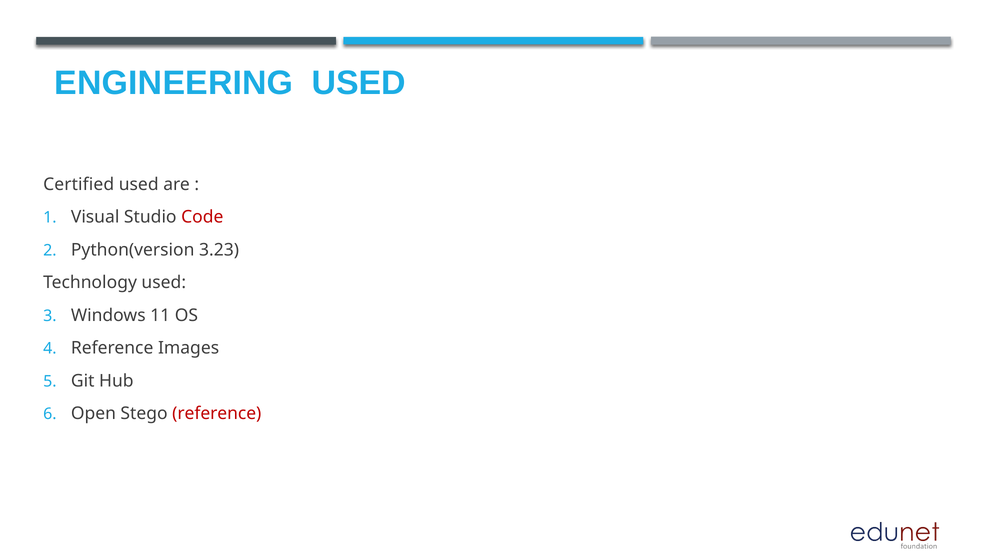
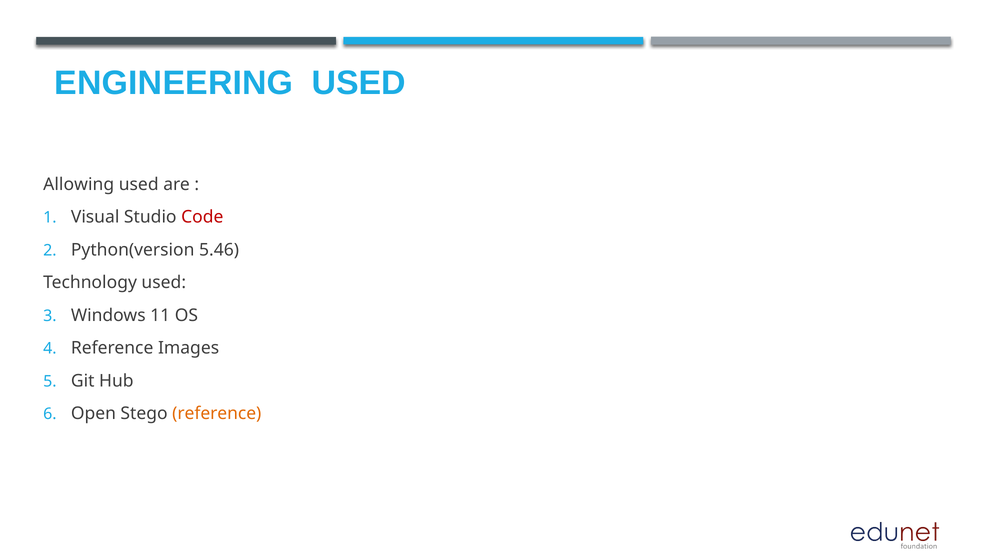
Certified: Certified -> Allowing (79, 184)
3.23: 3.23 -> 5.46 (219, 250)
reference colour: red -> orange (217, 414)
